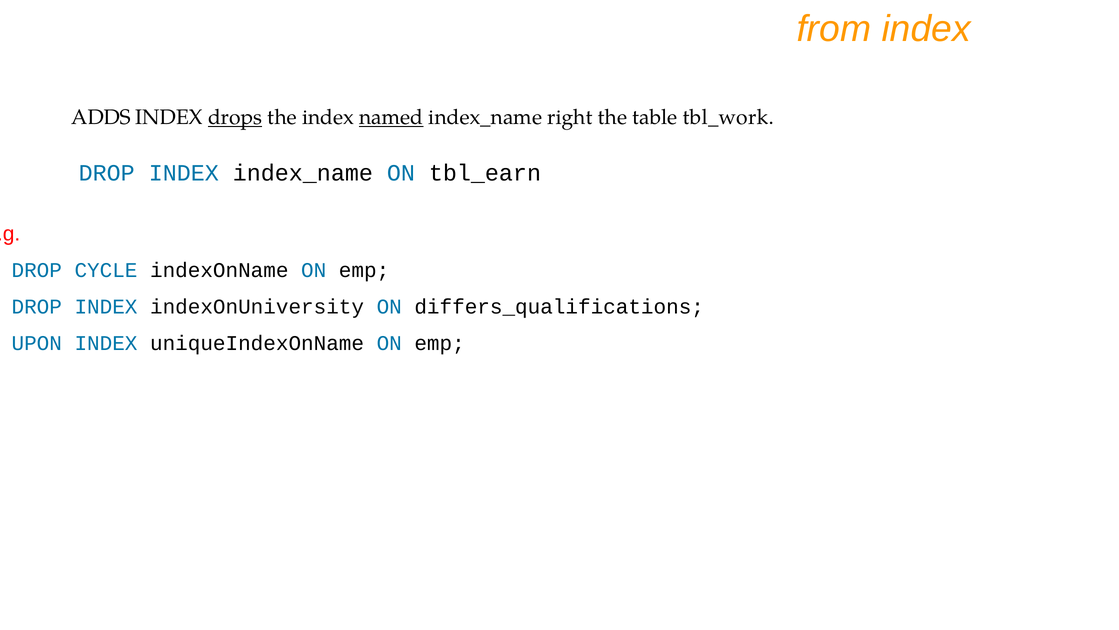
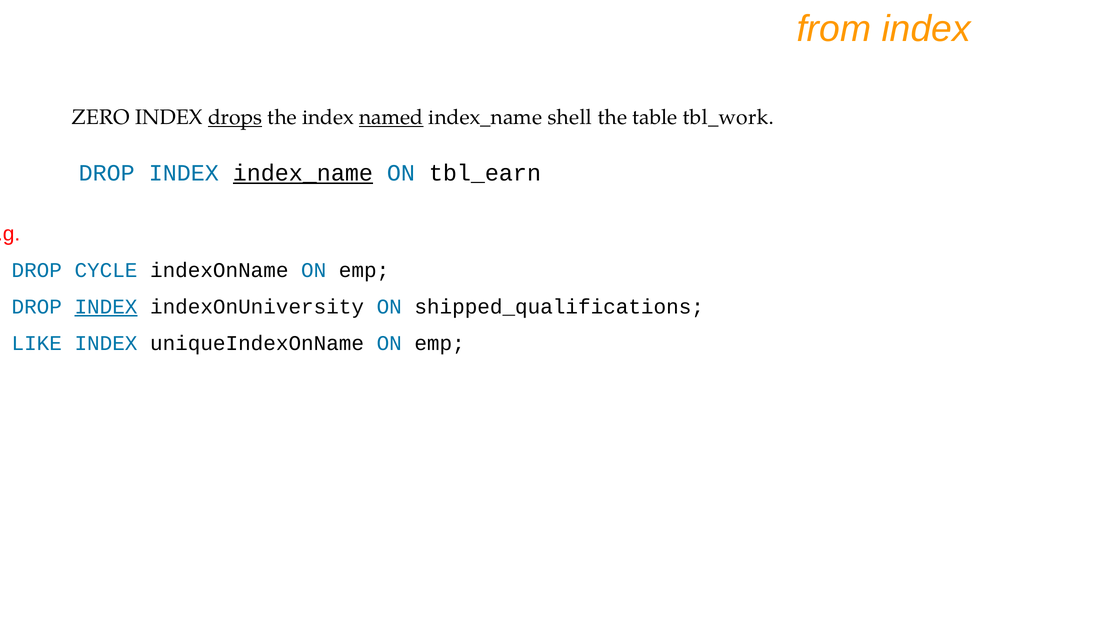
ADDS: ADDS -> ZERO (101, 117)
right: right -> shell (570, 117)
index_name underline: none -> present (303, 173)
INDEX underline: none -> present (106, 306)
differs_qualifications: differs_qualifications -> shipped_qualifications (559, 306)
UPON: UPON -> LIKE (37, 343)
